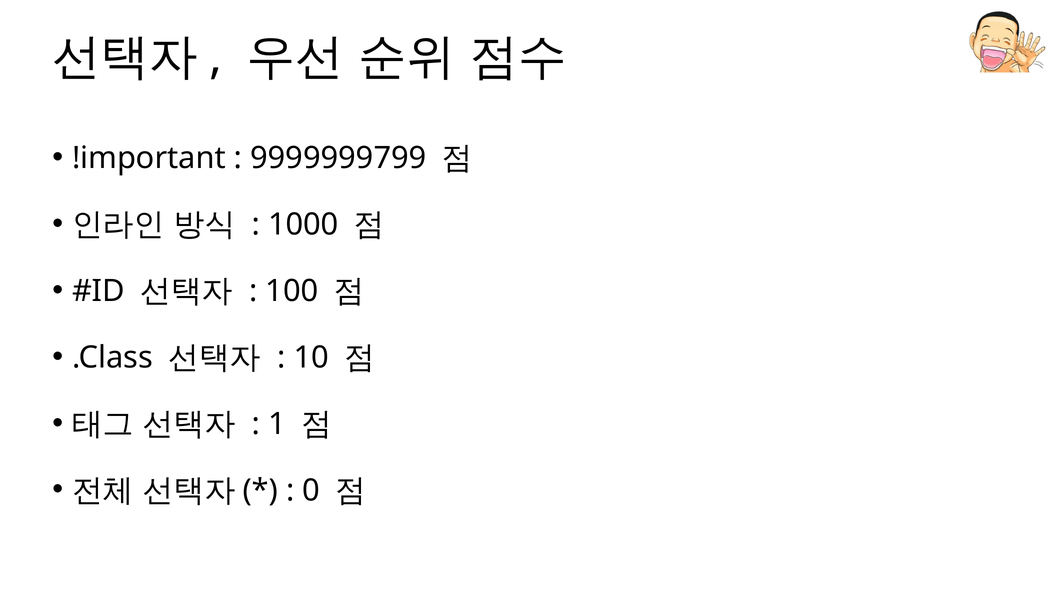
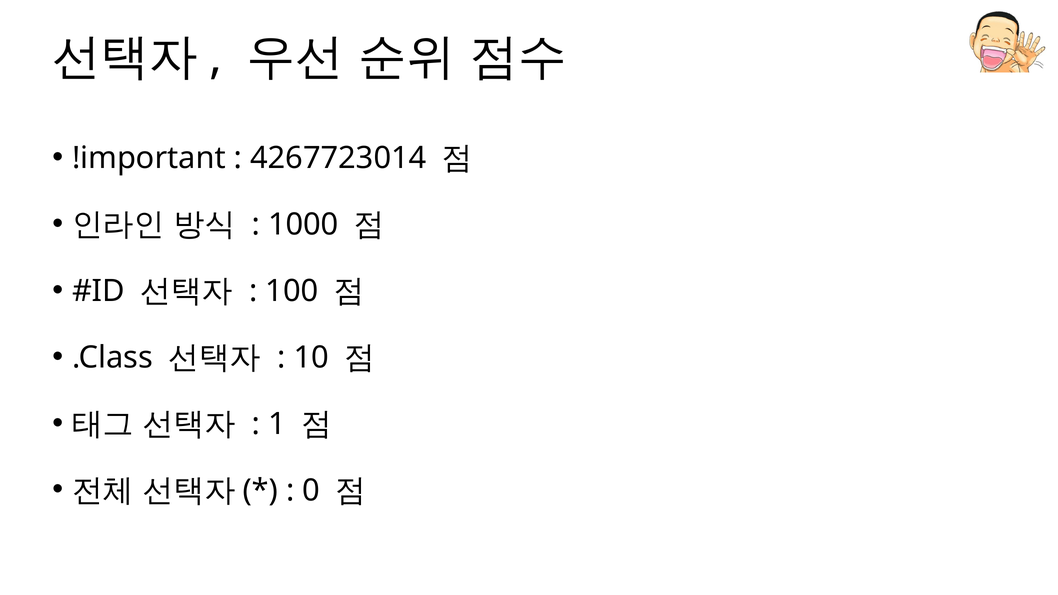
9999999799: 9999999799 -> 4267723014 (338, 158)
